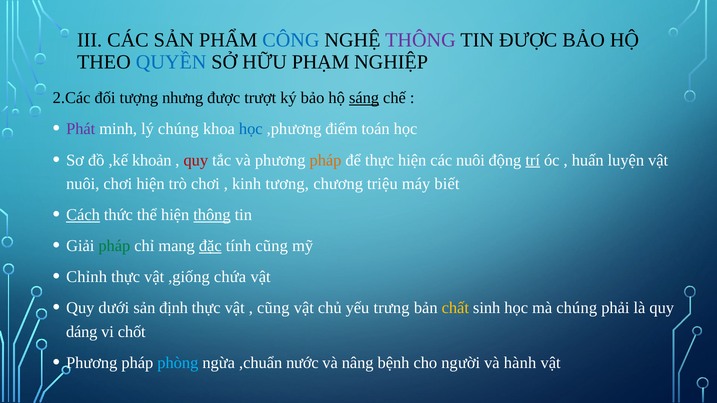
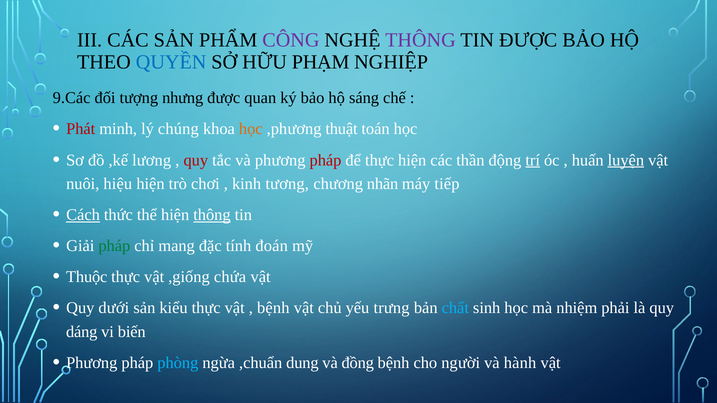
CÔNG colour: blue -> purple (291, 40)
2.Các: 2.Các -> 9.Các (72, 98)
trượt: trượt -> quan (260, 98)
sáng underline: present -> none (364, 98)
Phát colour: purple -> red (81, 129)
học colour: blue -> orange (251, 129)
điểm: điểm -> thuật (342, 129)
khoản: khoản -> lương (152, 160)
pháp colour: orange -> red (325, 160)
các nuôi: nuôi -> thần (470, 160)
luyện underline: none -> present (626, 160)
nuôi chơi: chơi -> hiệu (118, 184)
triệu: triệu -> nhãn (383, 184)
biết: biết -> tiếp (447, 184)
đặc underline: present -> none (210, 246)
tính cũng: cũng -> đoán (272, 246)
Chỉnh: Chỉnh -> Thuộc (87, 277)
định: định -> kiểu (174, 308)
cũng: cũng -> bệnh (273, 308)
chất colour: yellow -> light blue (455, 308)
mà chúng: chúng -> nhiệm (577, 308)
chốt: chốt -> biến (132, 332)
nước: nước -> dung (302, 363)
nâng: nâng -> đồng (358, 363)
